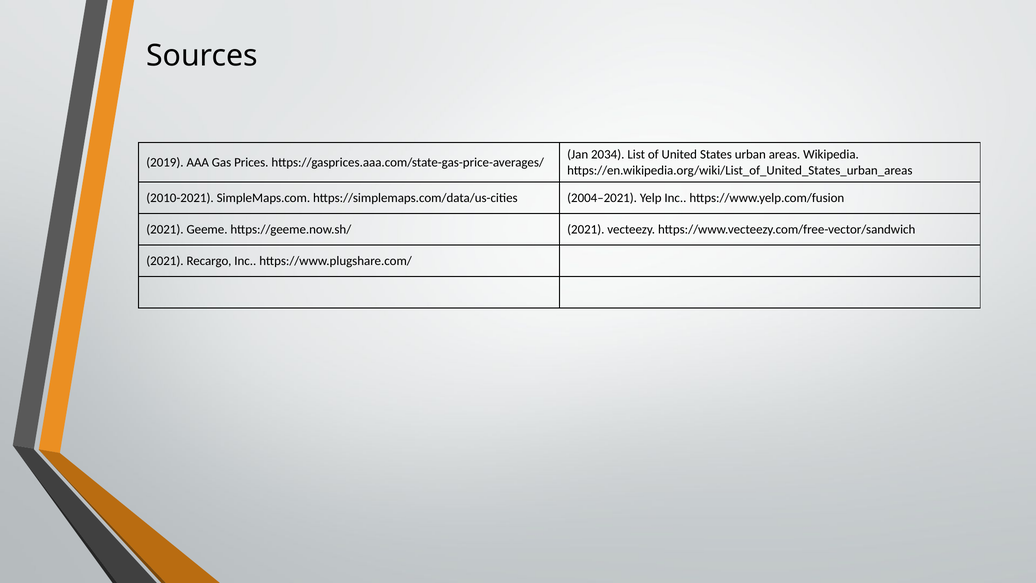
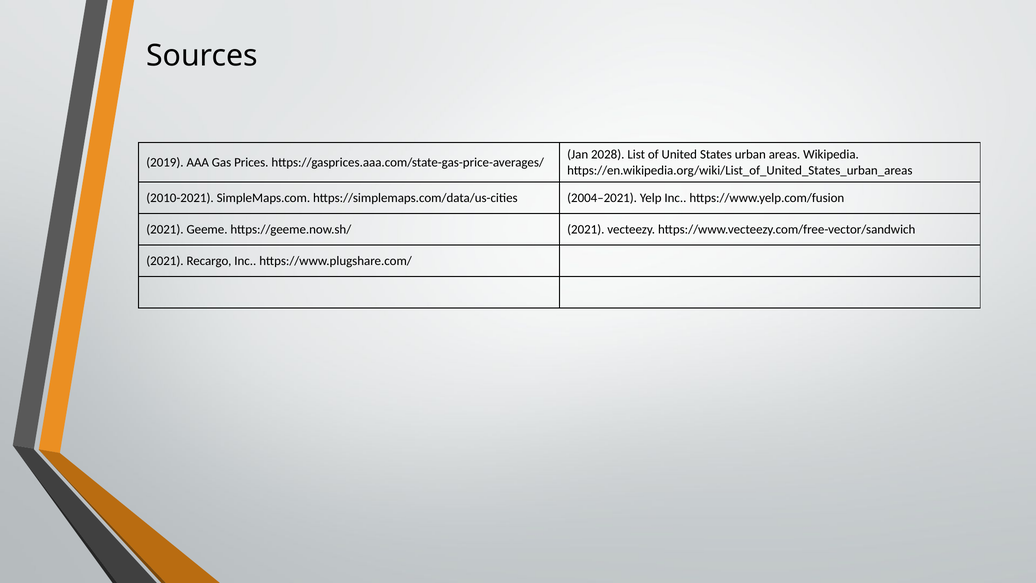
2034: 2034 -> 2028 (608, 154)
